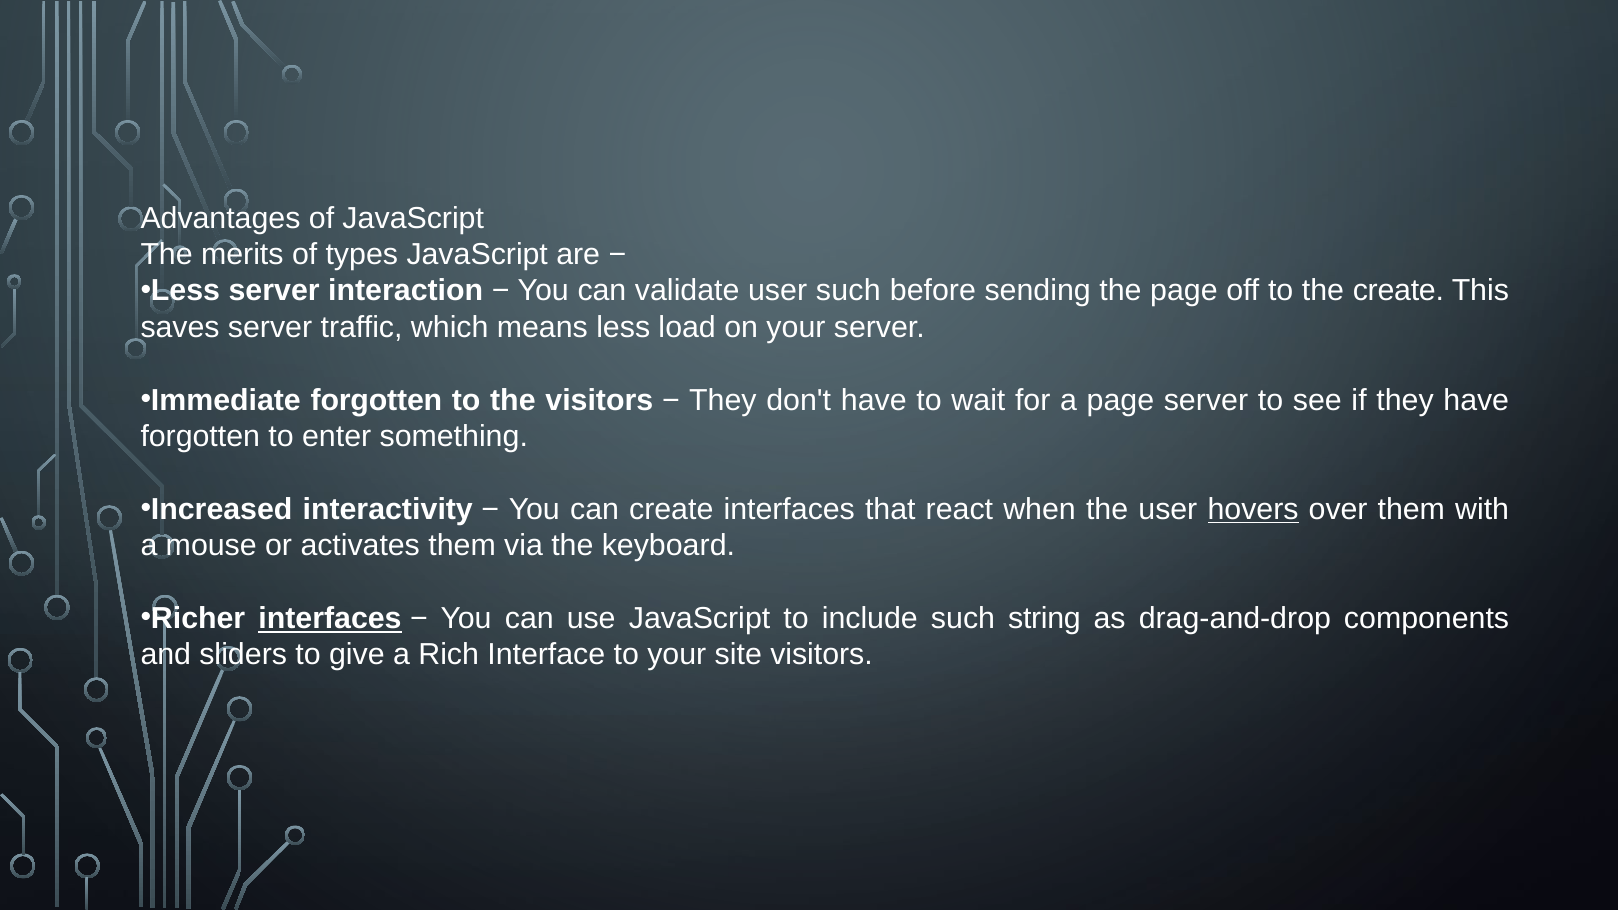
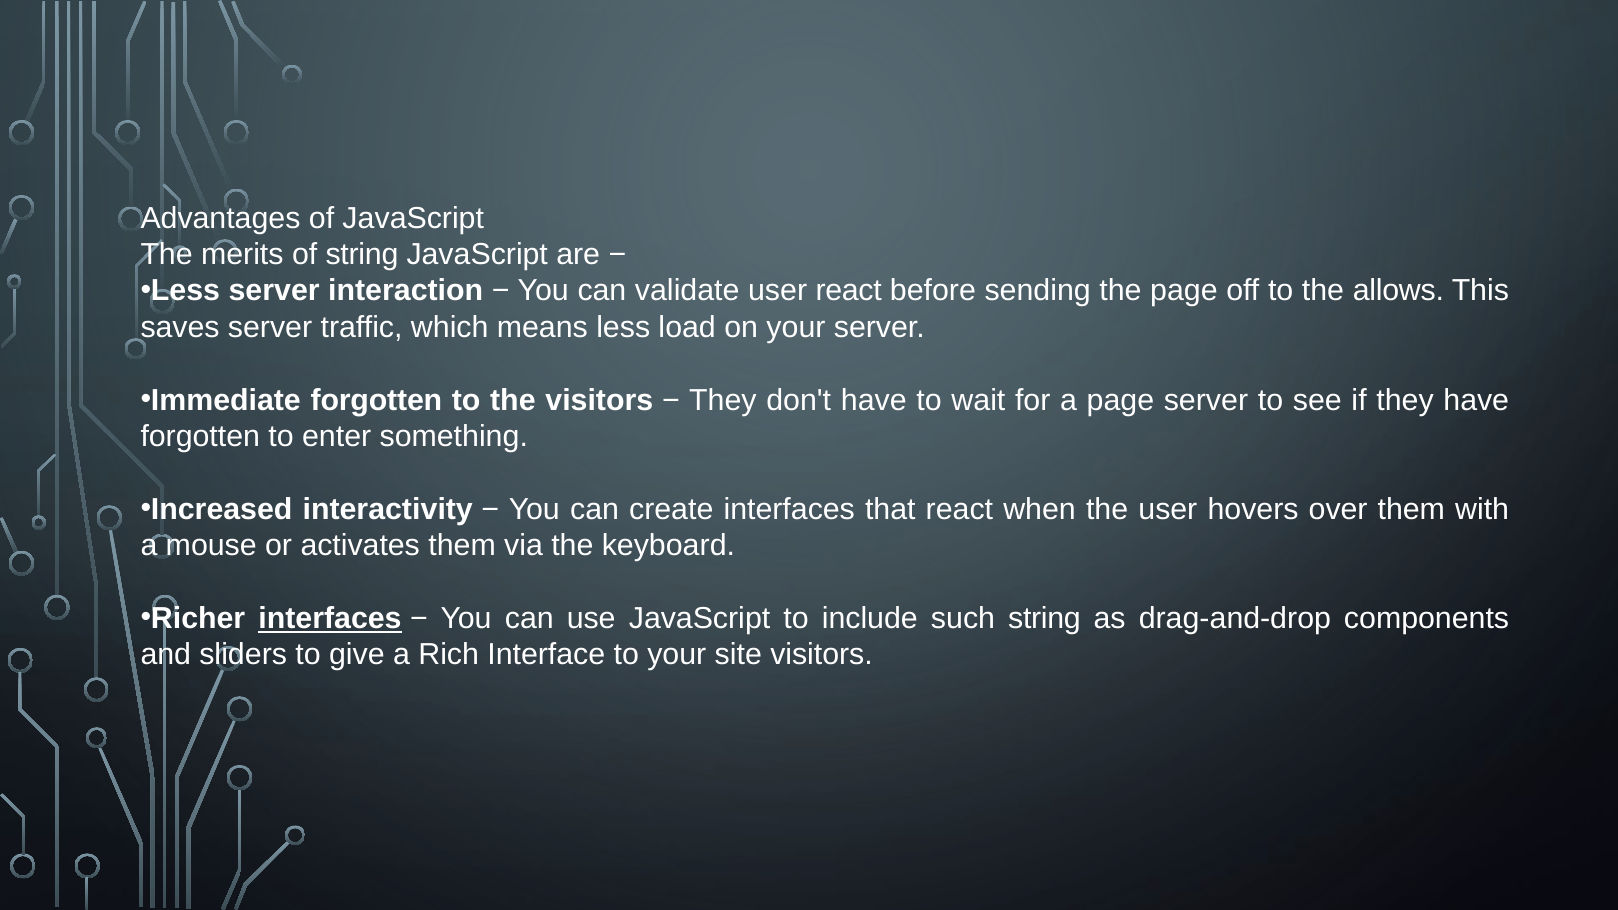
of types: types -> string (362, 255)
user such: such -> react (849, 291)
the create: create -> allows (1398, 291)
hovers underline: present -> none (1253, 509)
